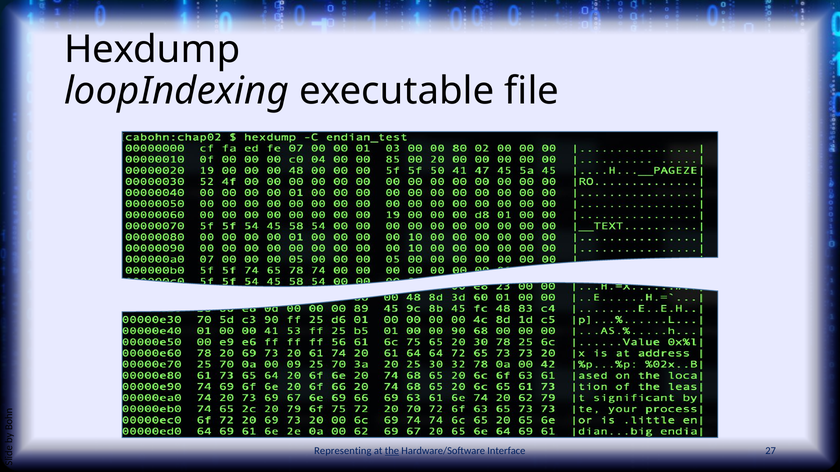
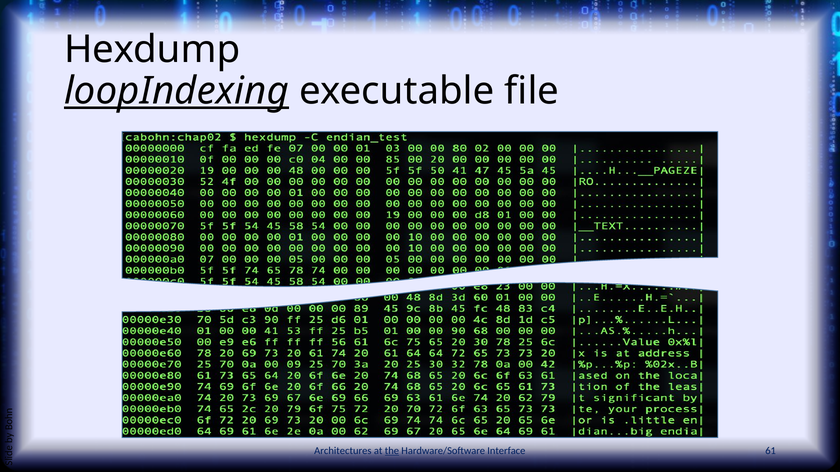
loopIndexing underline: none -> present (176, 91)
Representing: Representing -> Architectures (343, 451)
27: 27 -> 61 (771, 451)
